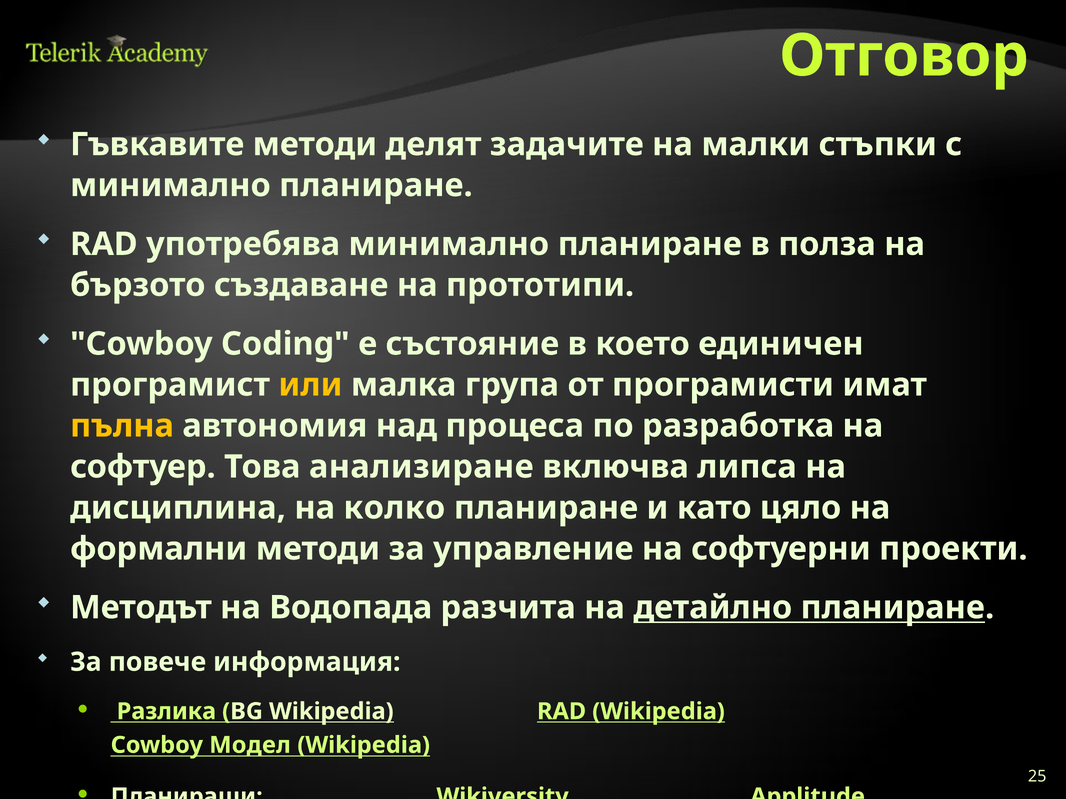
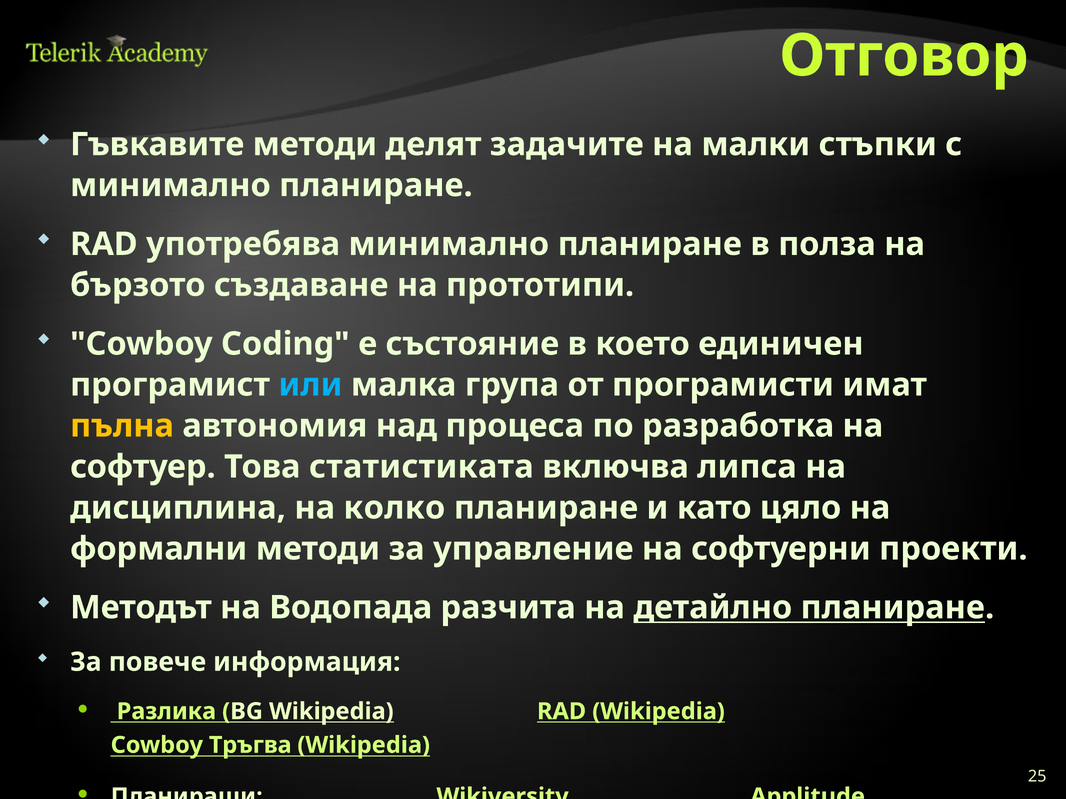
или colour: yellow -> light blue (310, 385)
анализиране: анализиране -> статистиката (421, 467)
Модел: Модел -> Тръгва (250, 746)
